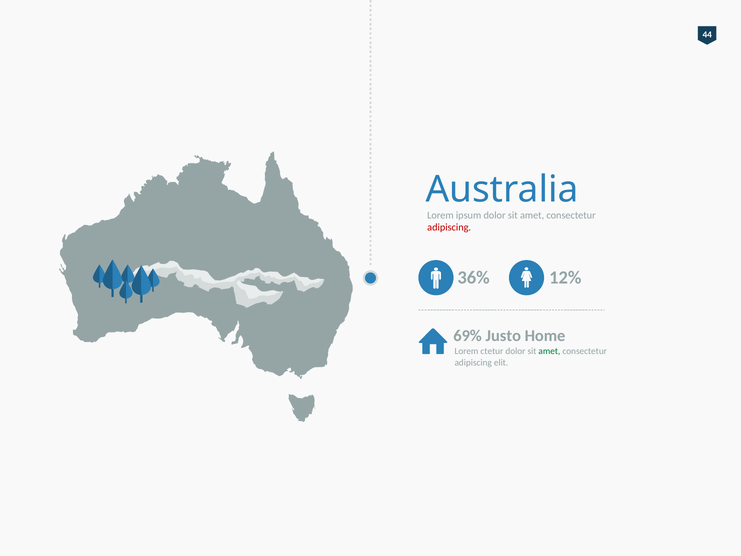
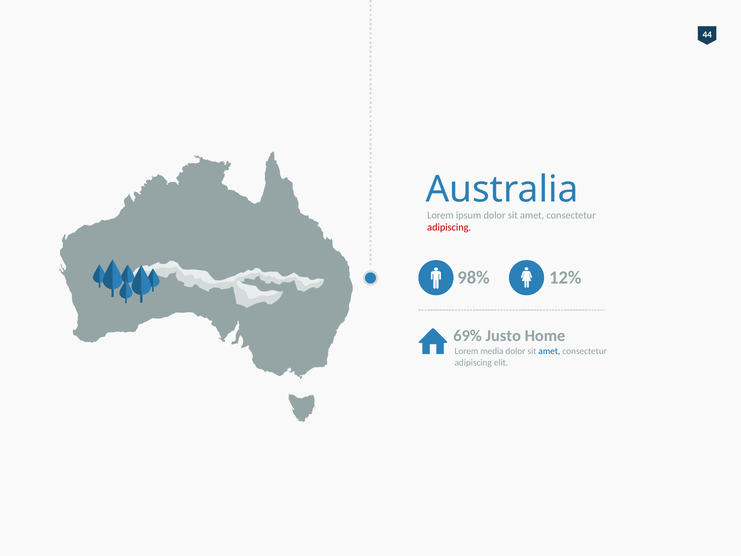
36%: 36% -> 98% (474, 278)
ctetur: ctetur -> media (492, 351)
amet colour: green -> blue (549, 351)
